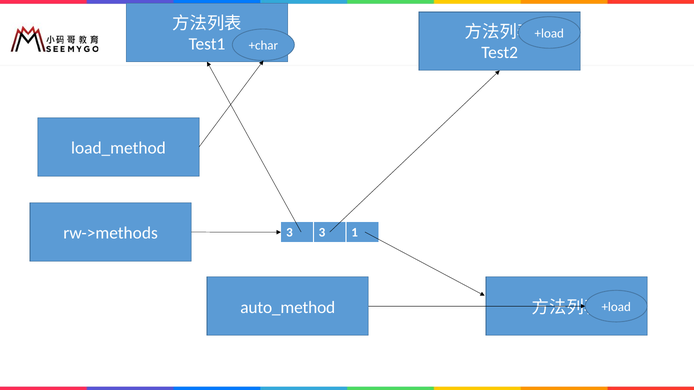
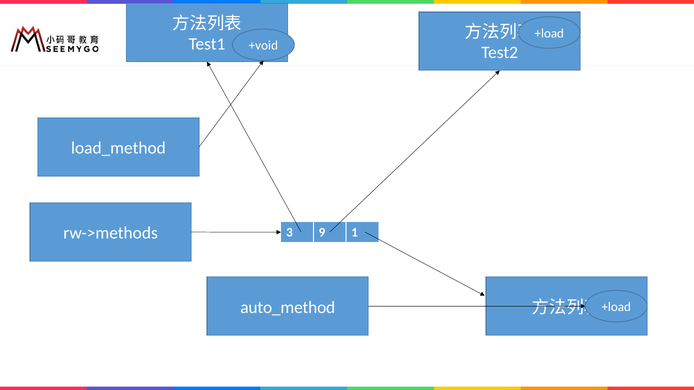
+char: +char -> +void (263, 46)
3 3: 3 -> 9 (322, 233)
